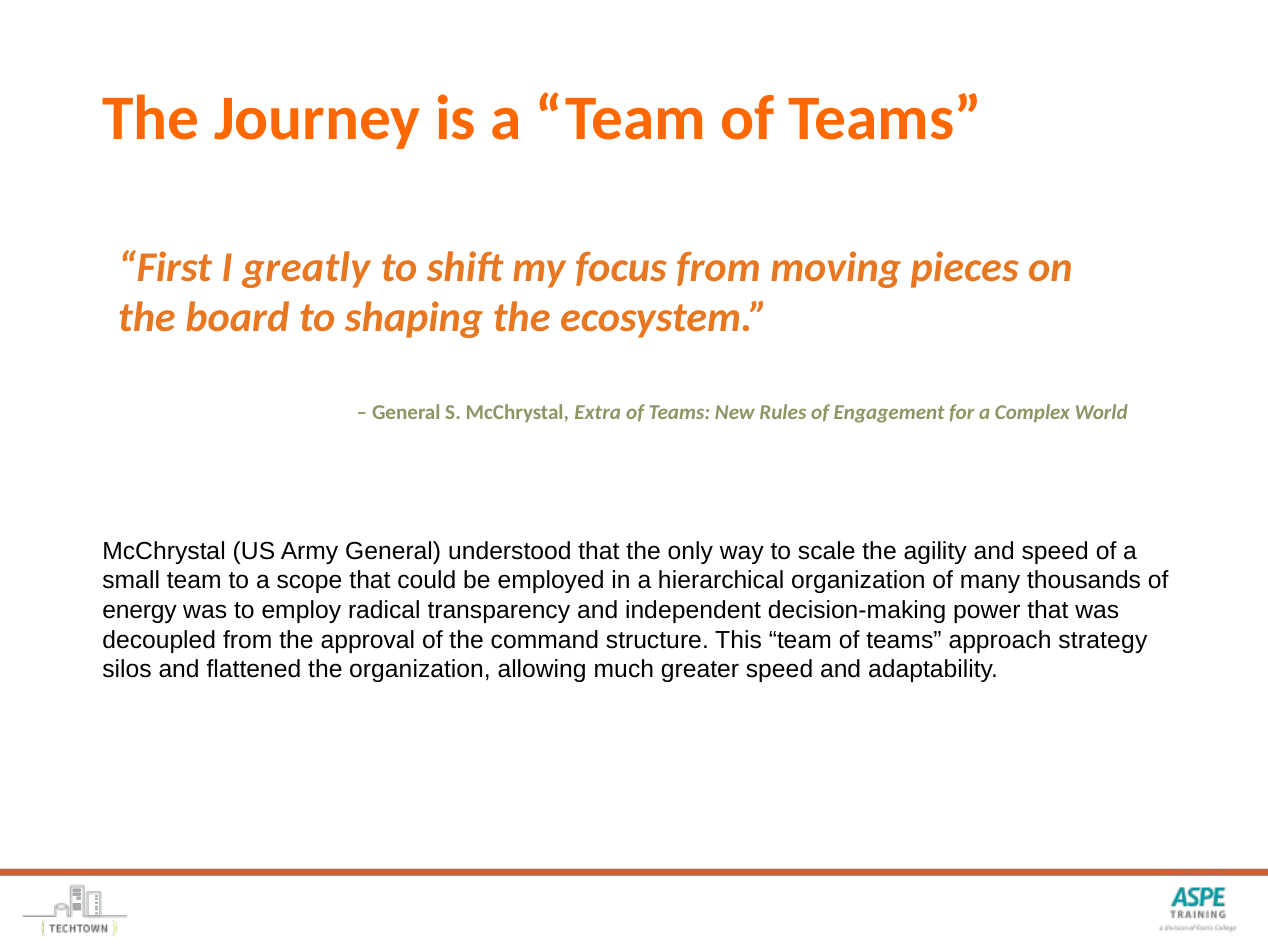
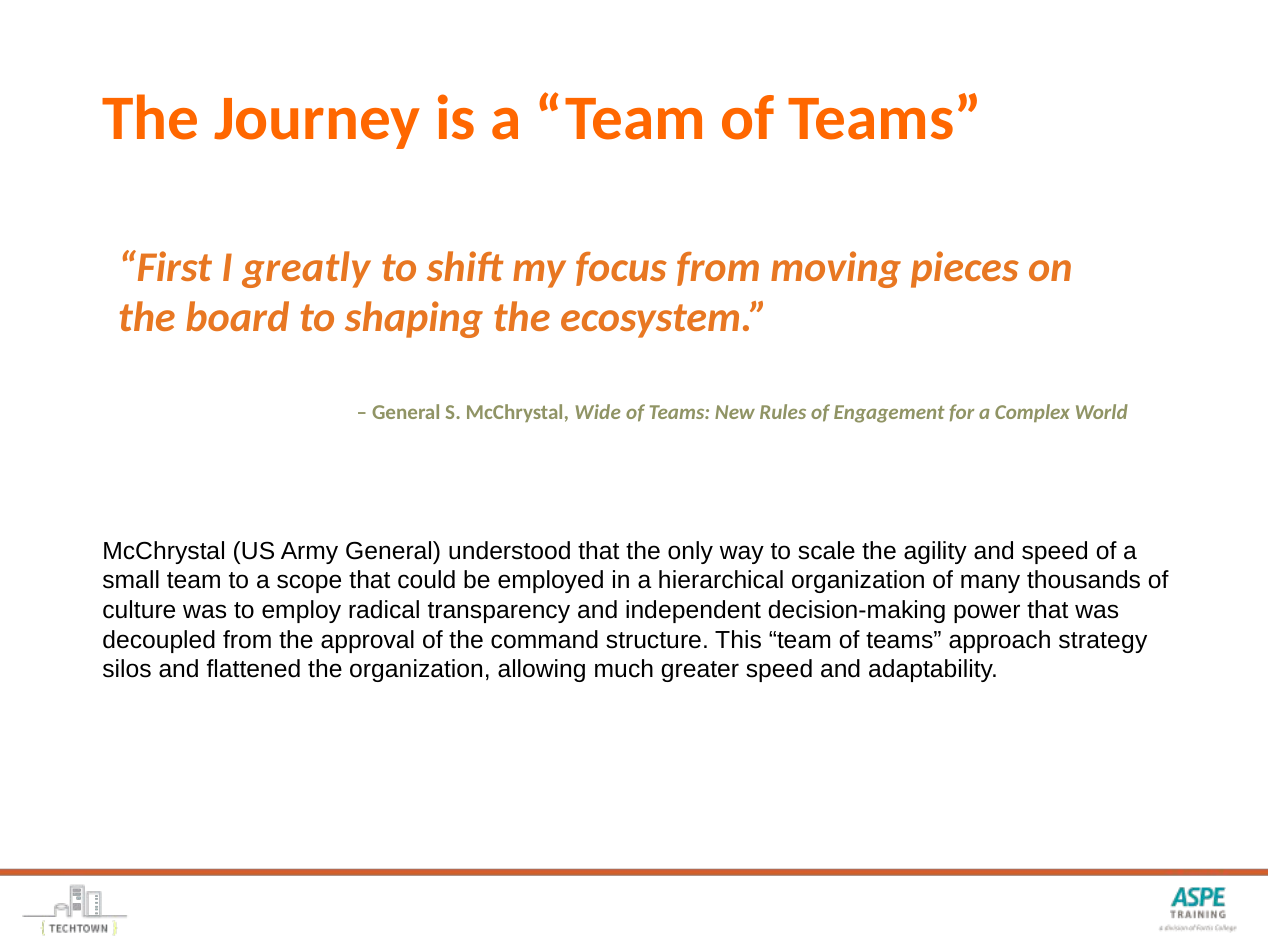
Extra: Extra -> Wide (598, 412)
energy: energy -> culture (139, 610)
